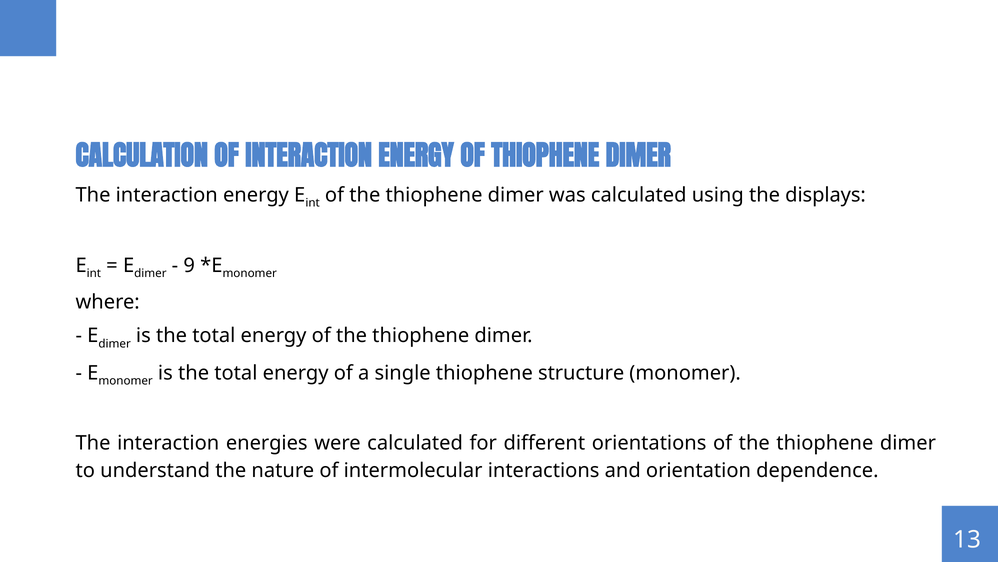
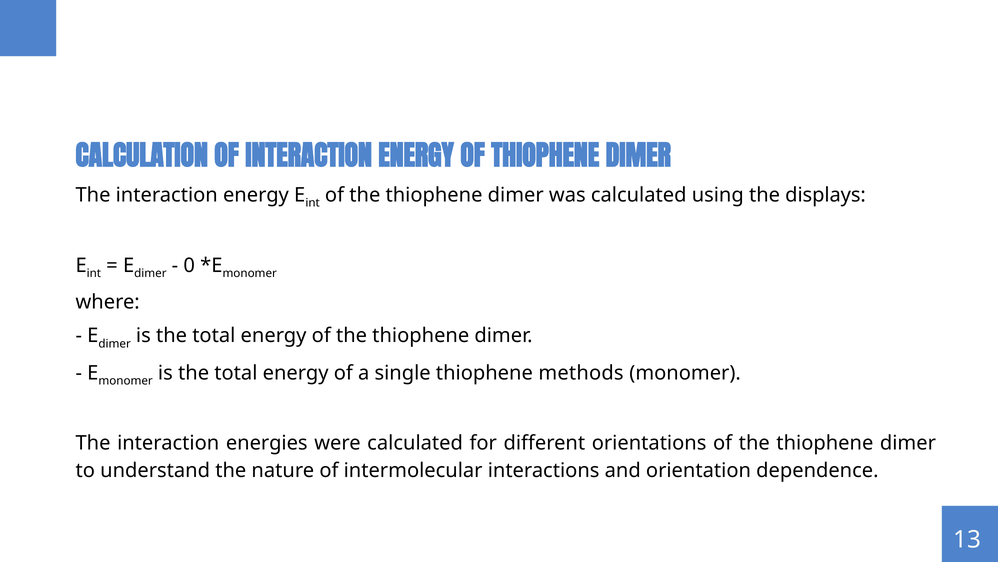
9: 9 -> 0 (189, 265)
structure: structure -> methods (581, 373)
